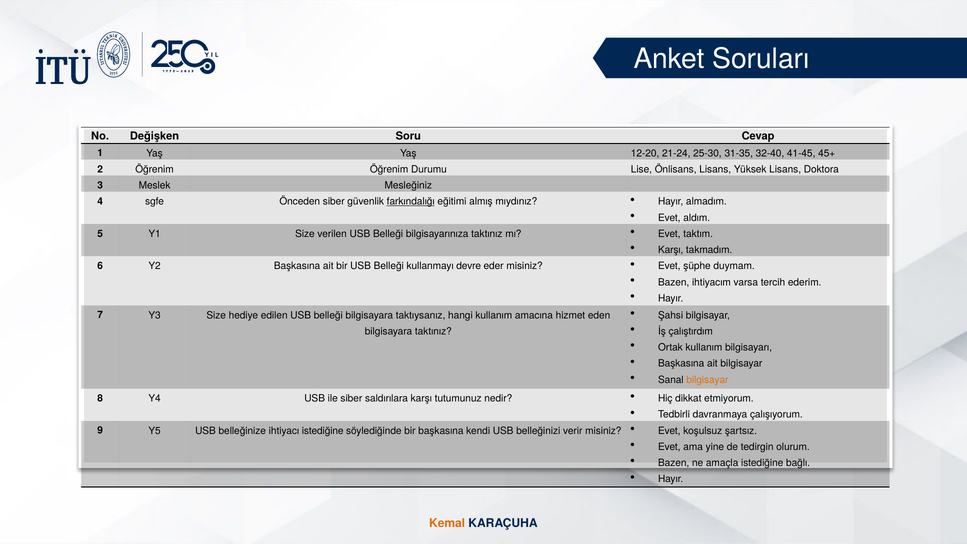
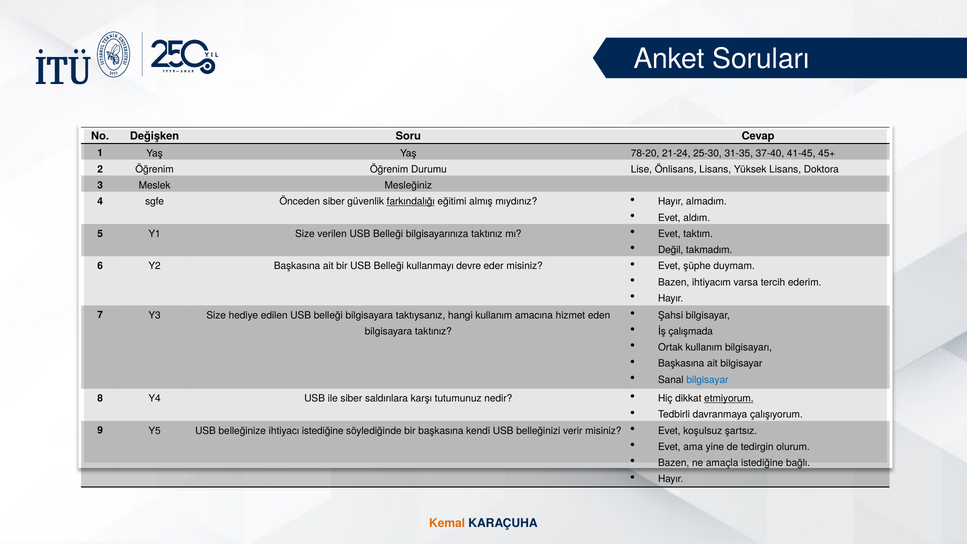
12-20: 12-20 -> 78-20 (645, 153)
32-40: 32-40 -> 37-40 (770, 153)
Karşı: Karşı -> Değil (671, 250)
çalıştırdım: çalıştırdım -> çalışmada (691, 331)
bilgisayar colour: orange -> blue (707, 380)
etmiyorum underline: none -> present (729, 398)
